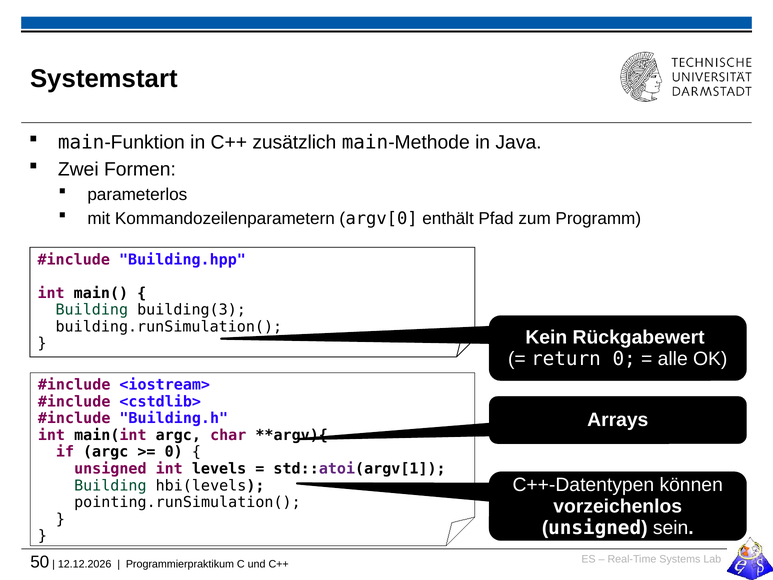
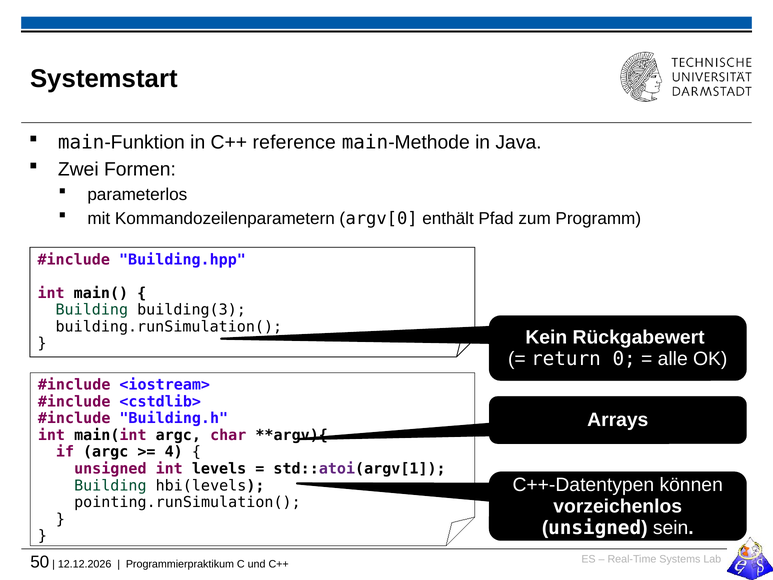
zusätzlich: zusätzlich -> reference (294, 142)
0: 0 -> 4 (174, 452)
